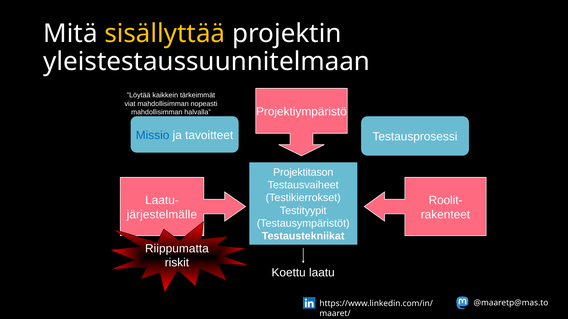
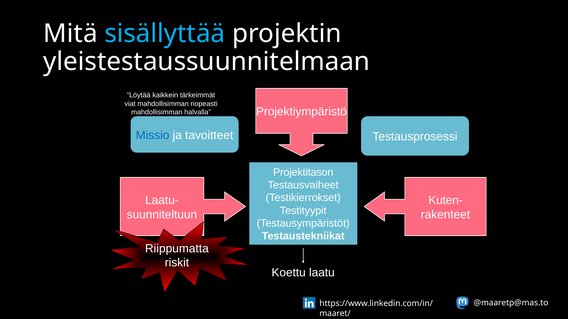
sisällyttää colour: yellow -> light blue (165, 34)
Roolit-: Roolit- -> Kuten- (446, 201)
järjestelmälle: järjestelmälle -> suunniteltuun (162, 215)
